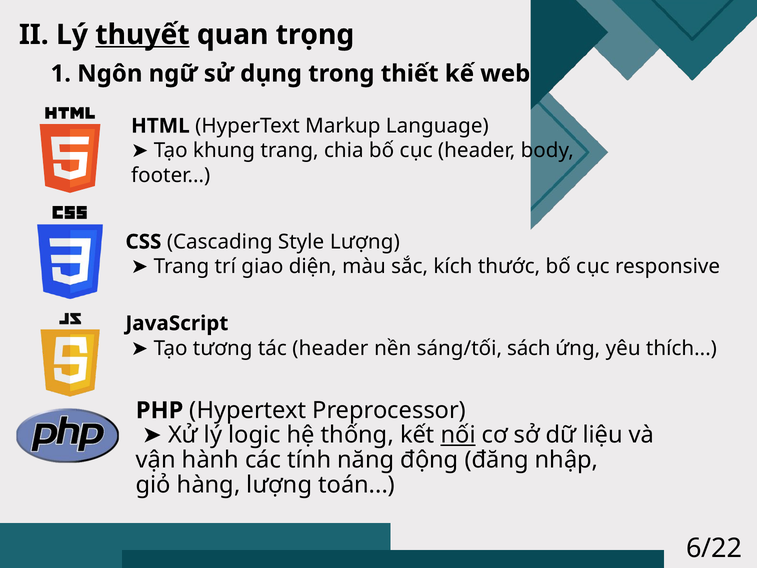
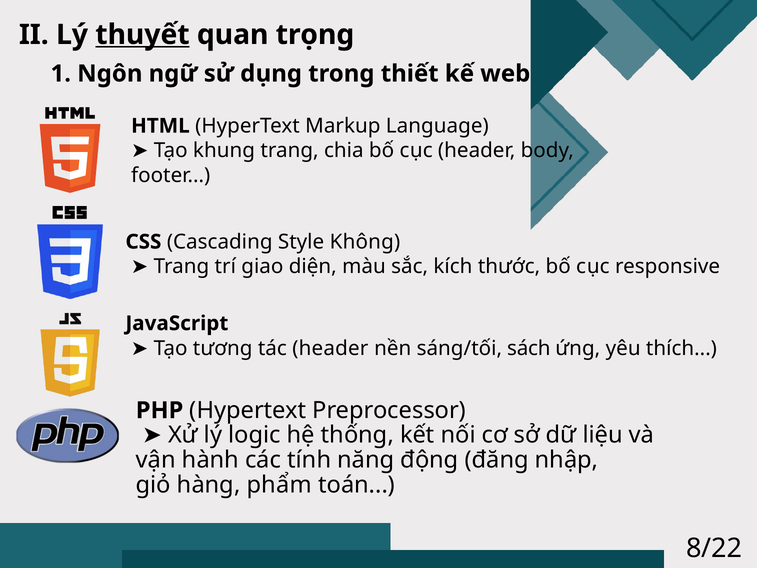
Style Lượng: Lượng -> Không (365, 242)
nối underline: present -> none (458, 435)
hàng lượng: lượng -> phẩm (279, 485)
6/22: 6/22 -> 8/22 (714, 548)
